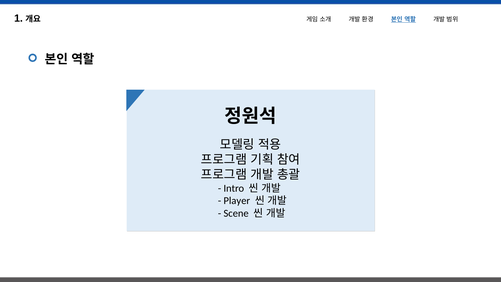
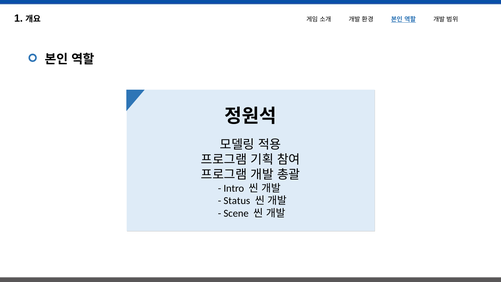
Player: Player -> Status (237, 201)
